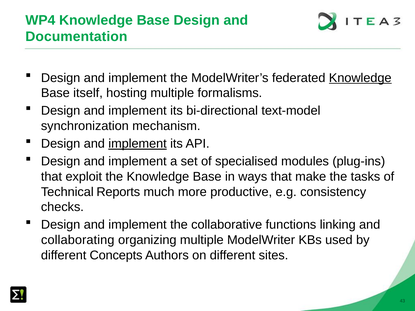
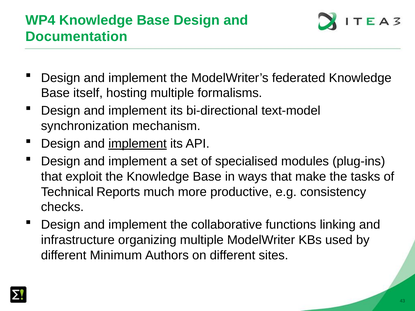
Knowledge underline: present -> none (360, 78)
collaborating: collaborating -> infrastructure (78, 240)
Concepts: Concepts -> Minimum (116, 255)
